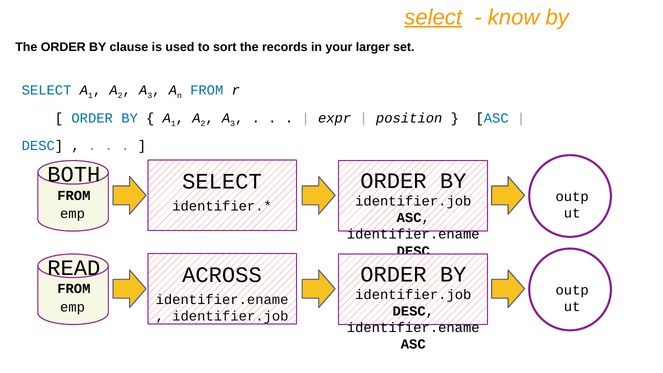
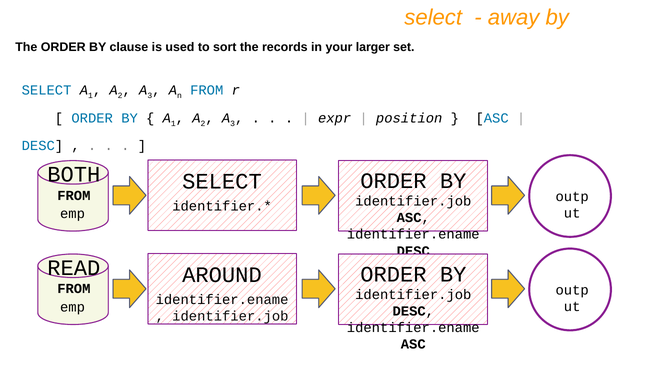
select underline: present -> none (433, 17)
know: know -> away (514, 17)
ACROSS: ACROSS -> AROUND (222, 275)
